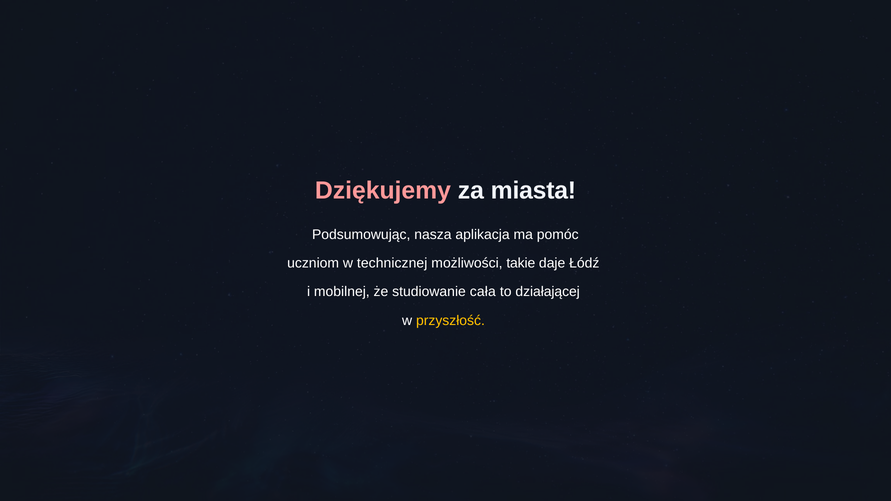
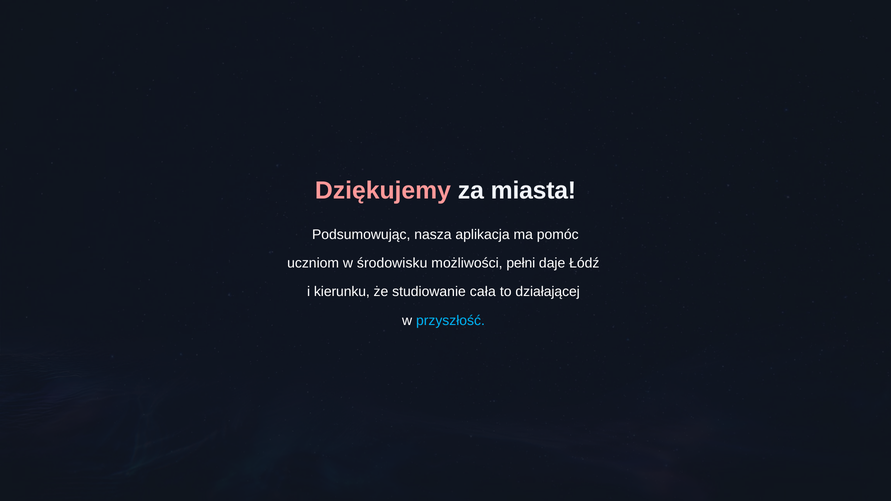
technicznej: technicznej -> środowisku (392, 263)
takie: takie -> pełni (521, 263)
mobilnej: mobilnej -> kierunku (342, 292)
przyszłość colour: yellow -> light blue (450, 321)
